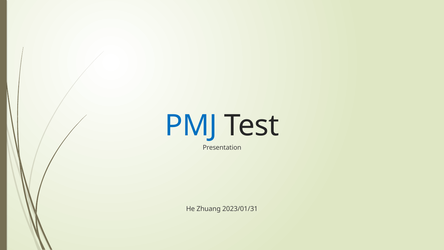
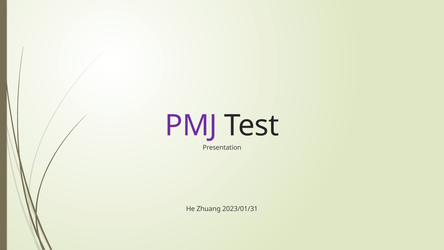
PMJ colour: blue -> purple (191, 126)
